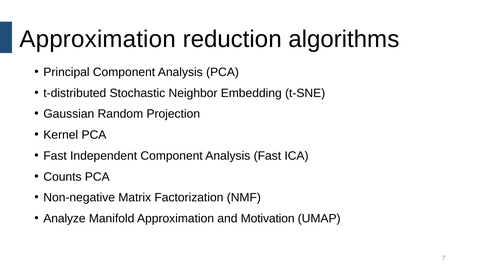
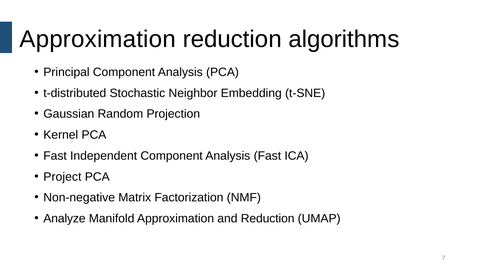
Counts: Counts -> Project (62, 177)
and Motivation: Motivation -> Reduction (268, 219)
